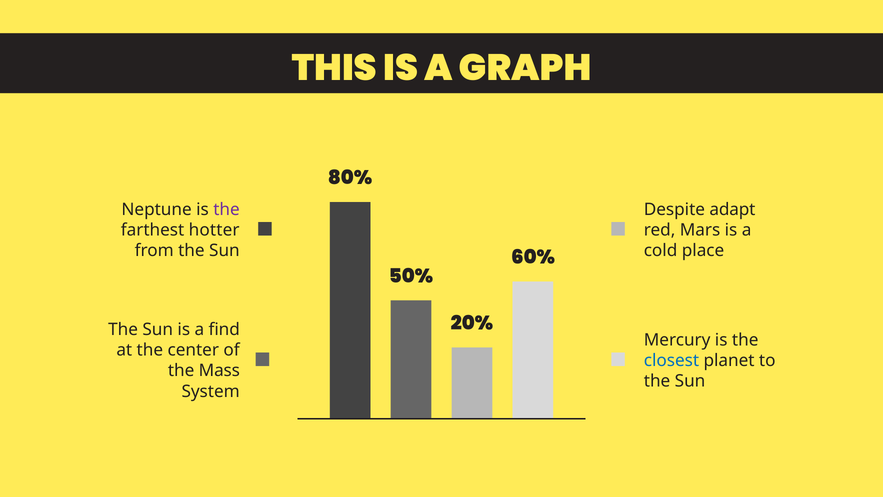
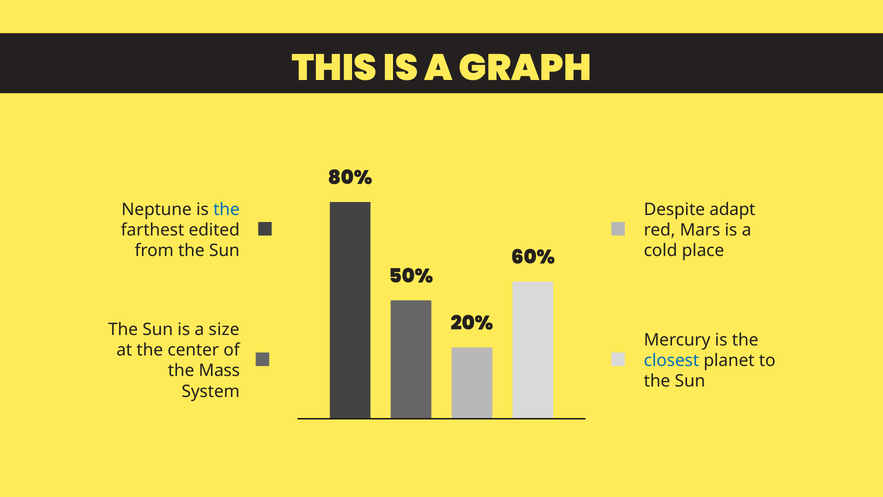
the colour: purple -> blue (227, 209)
hotter: hotter -> edited (214, 230)
find: find -> size (224, 329)
